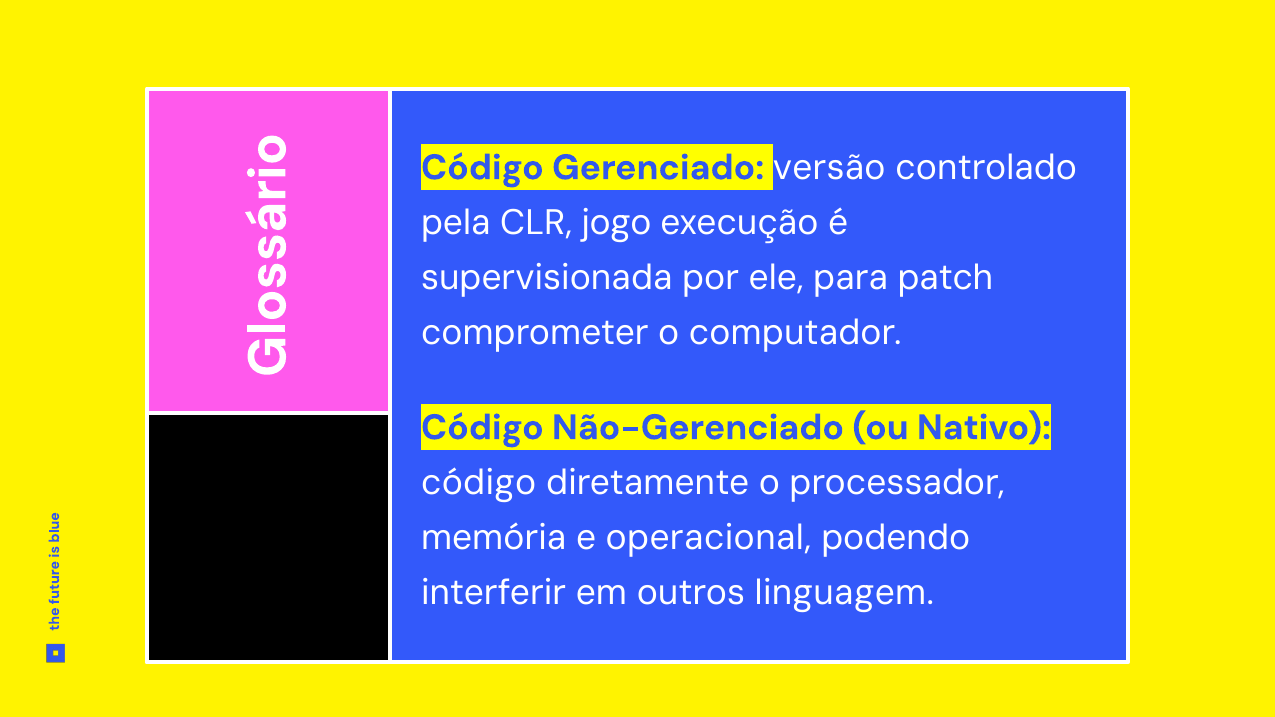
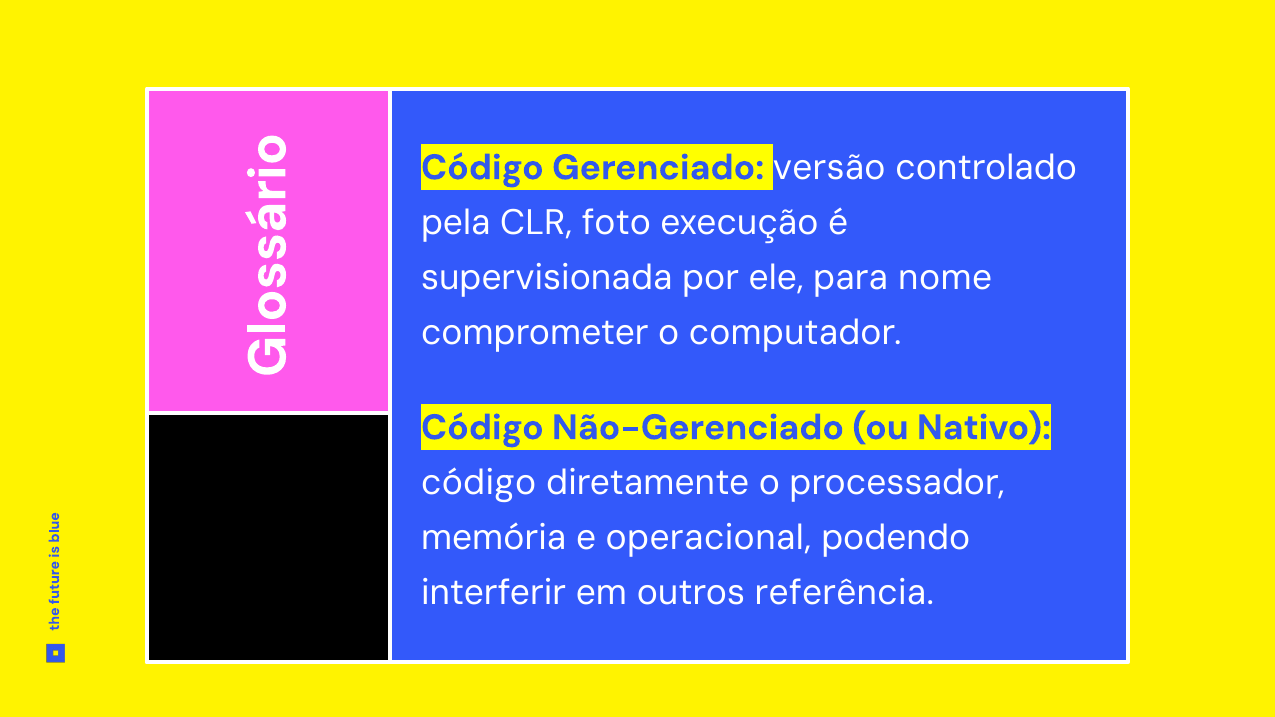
jogo: jogo -> foto (616, 223)
patch: patch -> nome (945, 278)
linguagem: linguagem -> referência (844, 593)
